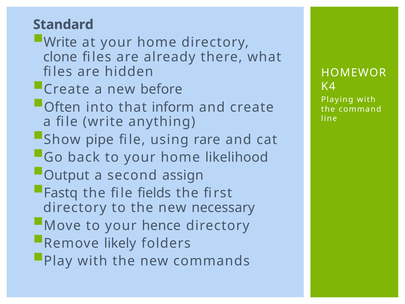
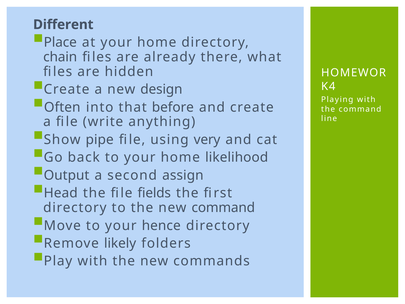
Standard: Standard -> Different (63, 25)
Write: Write -> Place (60, 42)
clone: clone -> chain (60, 57)
before: before -> design (161, 89)
inform: inform -> before (173, 107)
rare: rare -> very (207, 140)
Fastq: Fastq -> Head (61, 193)
new necessary: necessary -> command (223, 208)
